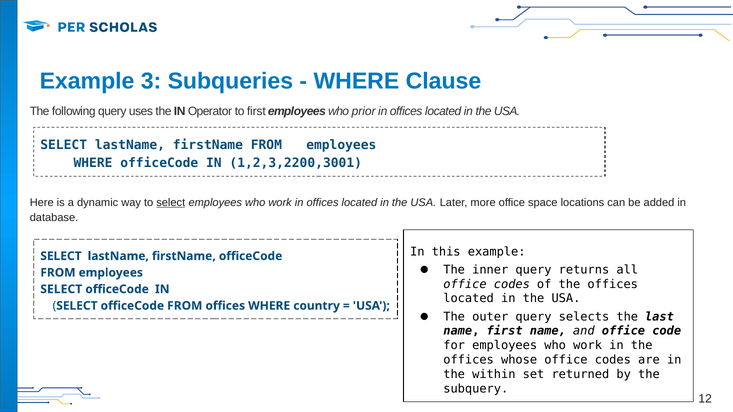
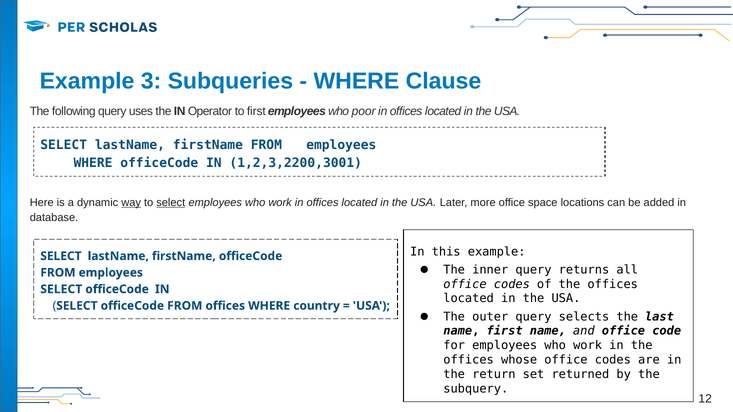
prior: prior -> poor (364, 112)
way underline: none -> present (131, 203)
within: within -> return (494, 375)
